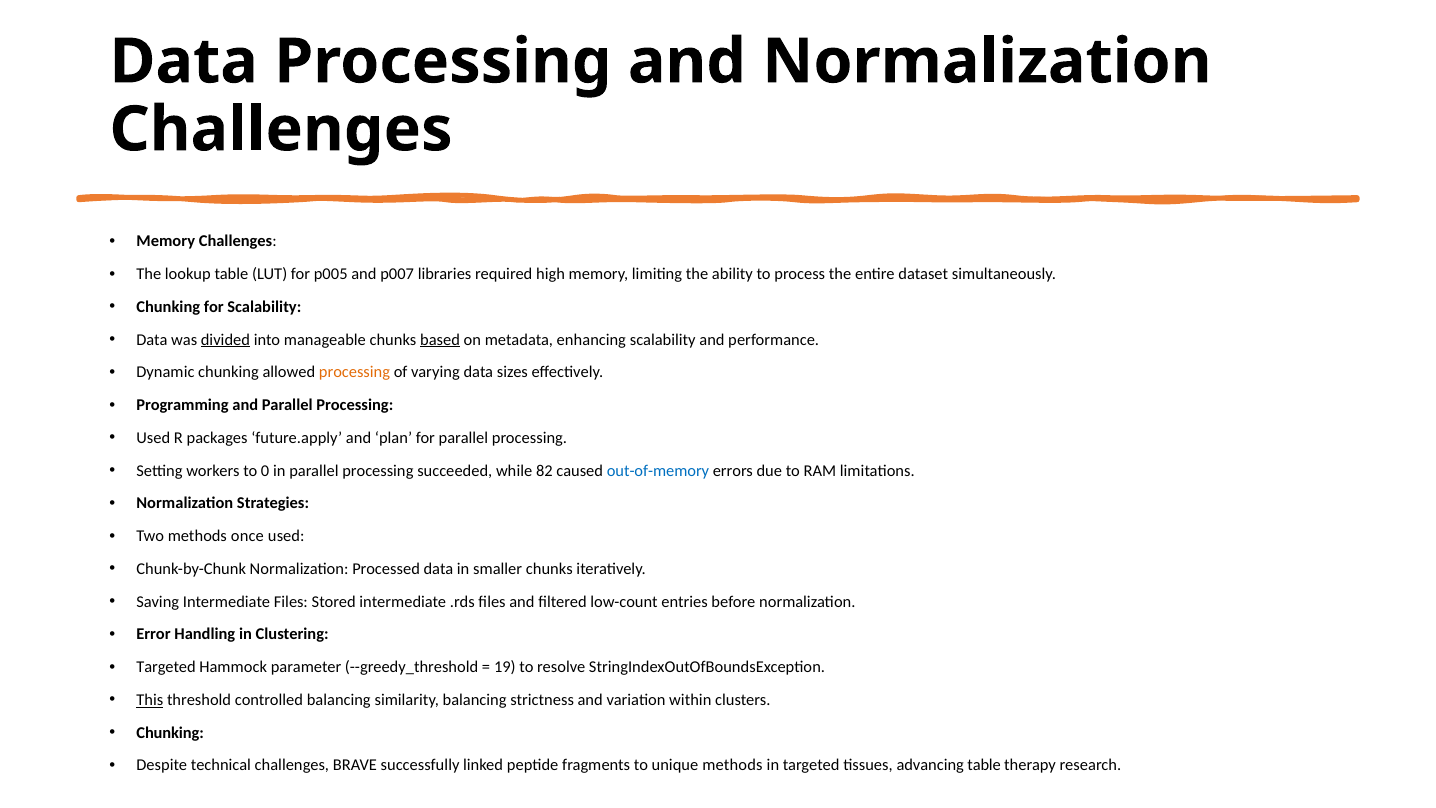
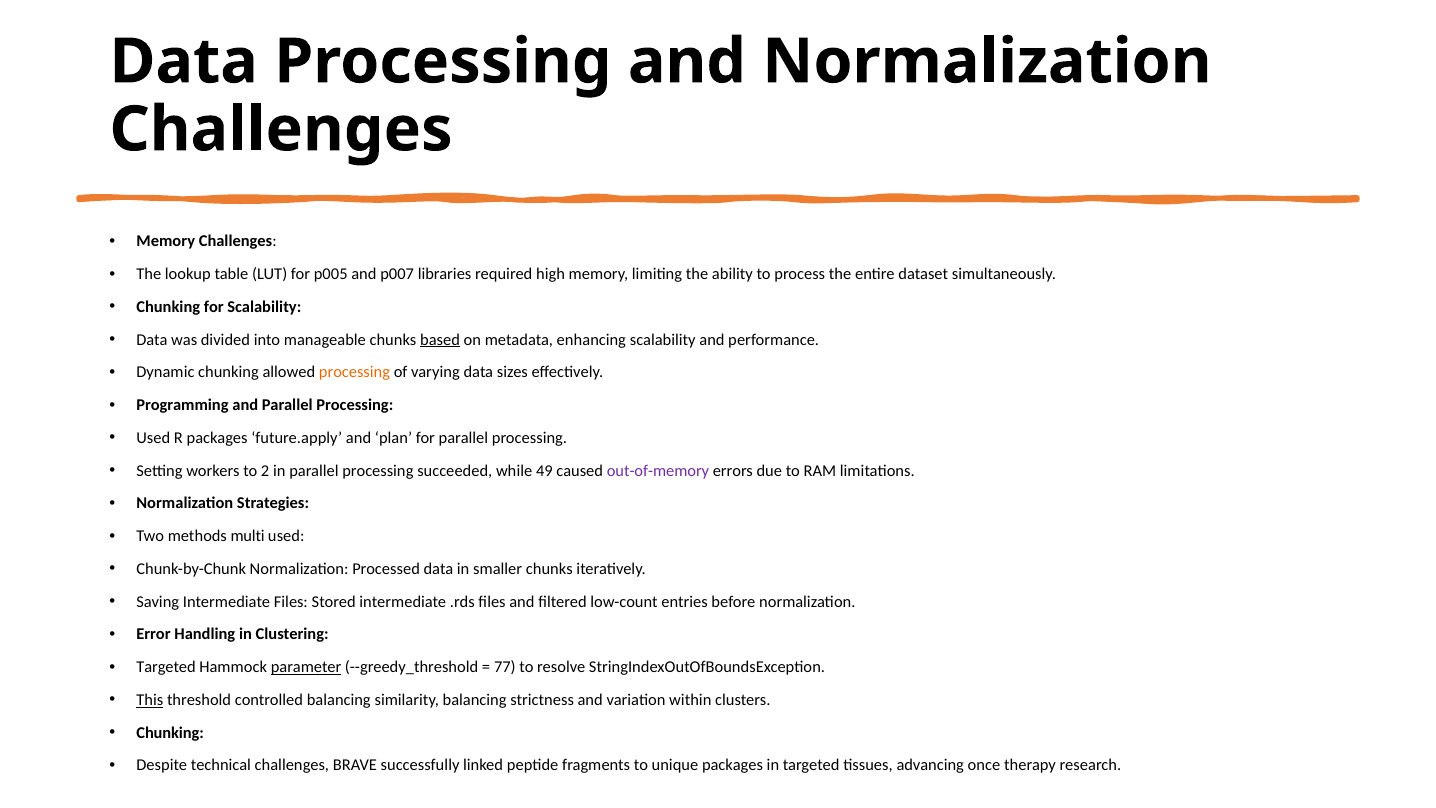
divided underline: present -> none (225, 340)
0: 0 -> 2 (265, 471)
82: 82 -> 49 (544, 471)
out-of-memory colour: blue -> purple (658, 471)
once: once -> multi (248, 536)
parameter underline: none -> present (306, 667)
19: 19 -> 77 (505, 667)
unique methods: methods -> packages (733, 765)
advancing table: table -> once (984, 765)
